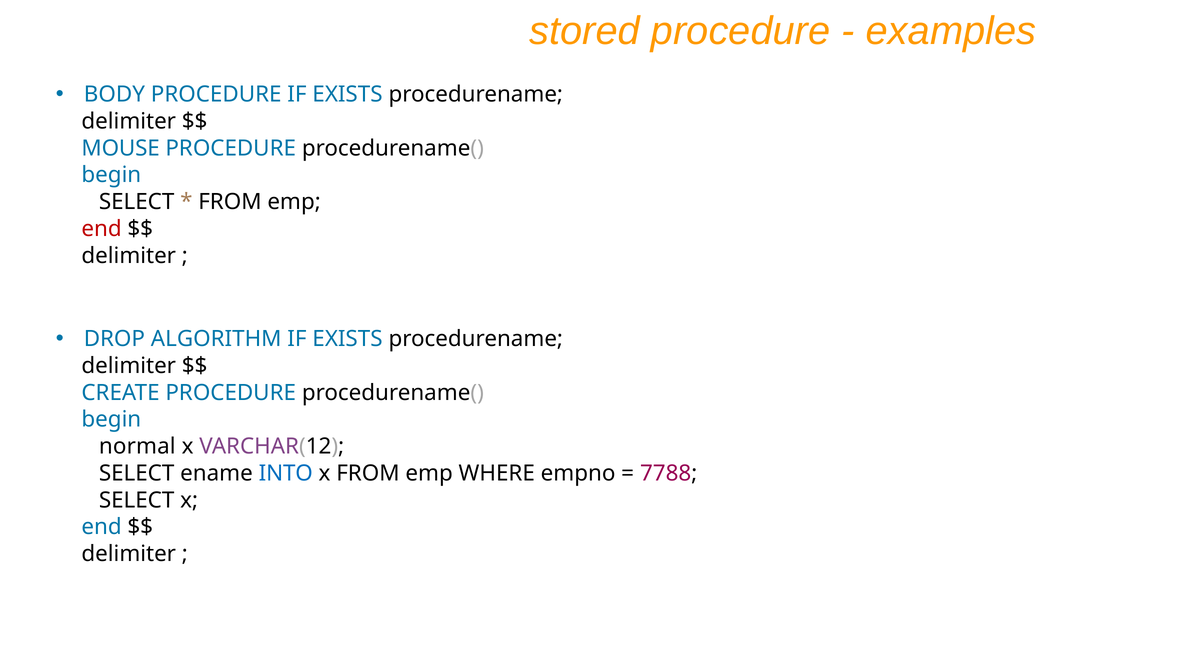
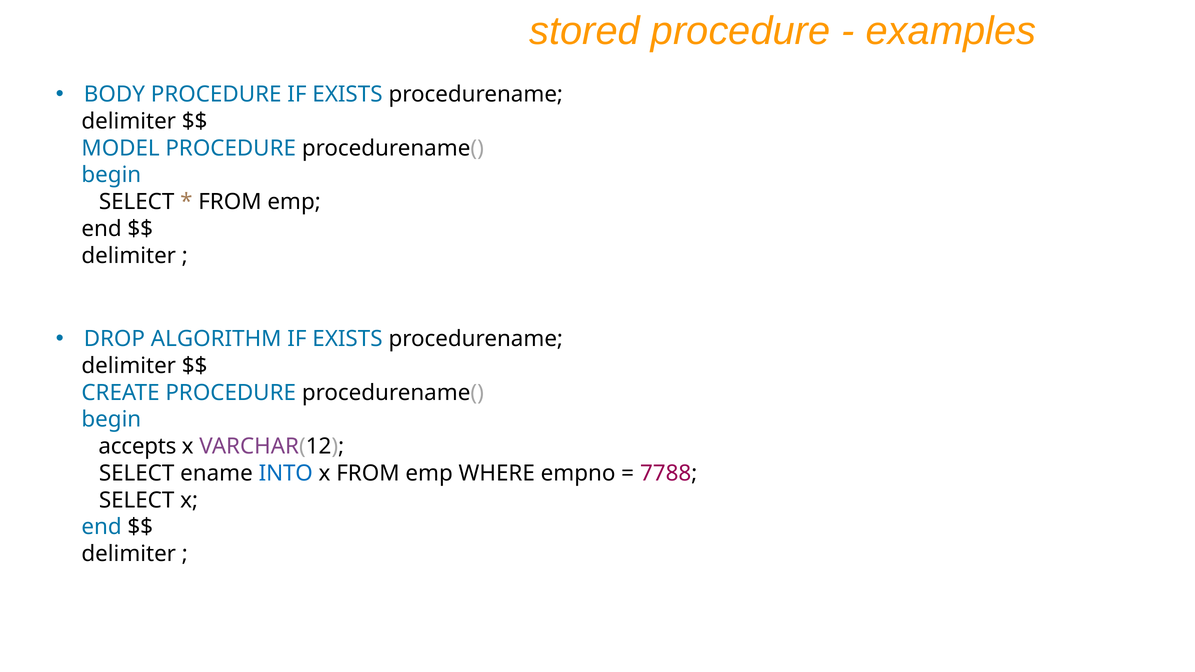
MOUSE: MOUSE -> MODEL (121, 148)
end colour: red -> black (102, 229)
normal: normal -> accepts (137, 447)
